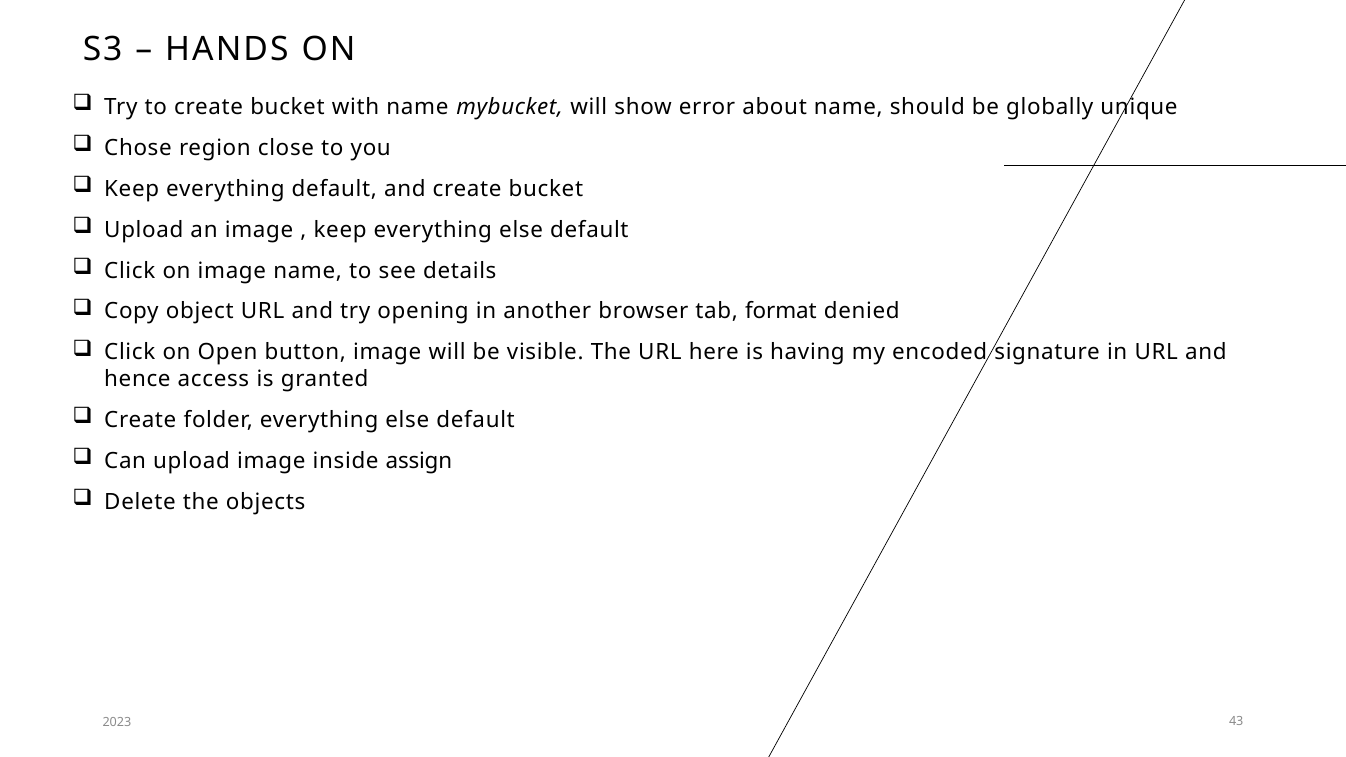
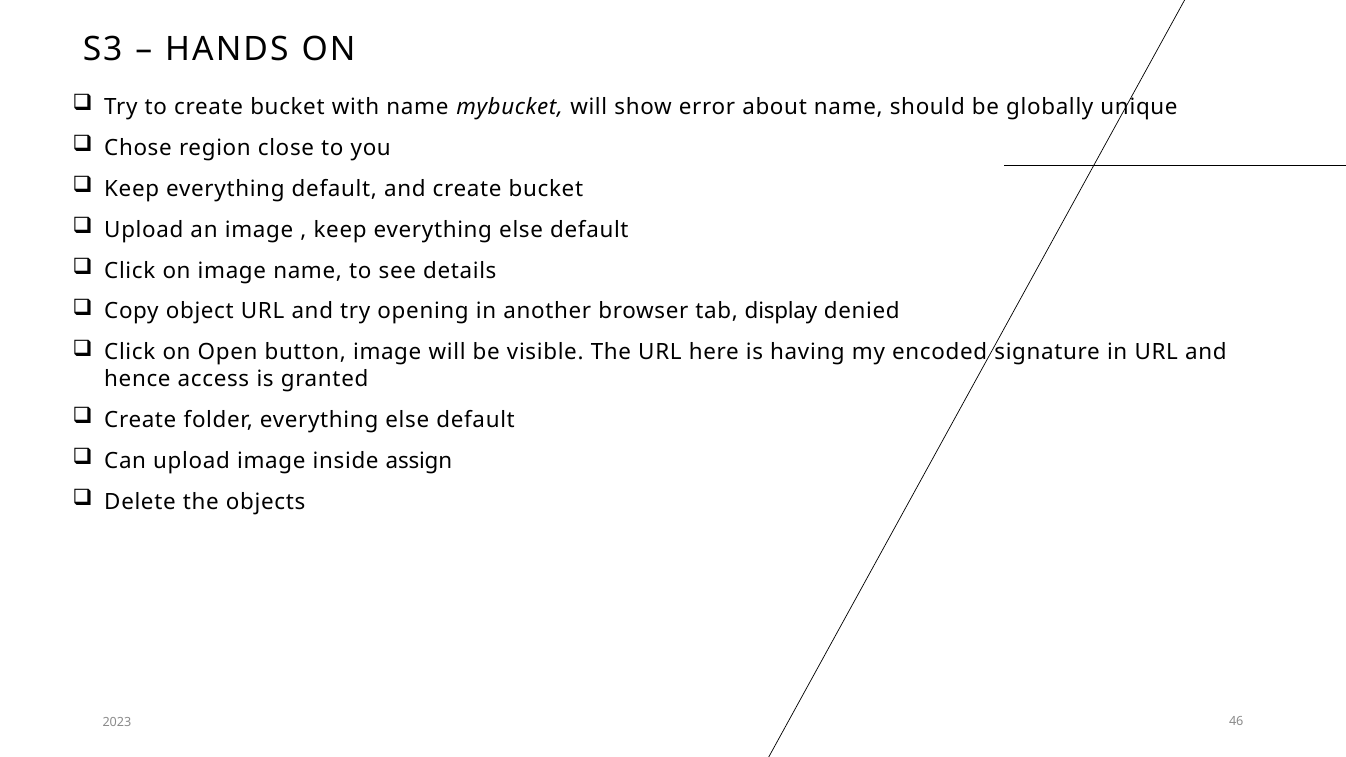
format: format -> display (781, 312)
43: 43 -> 46 (1236, 722)
